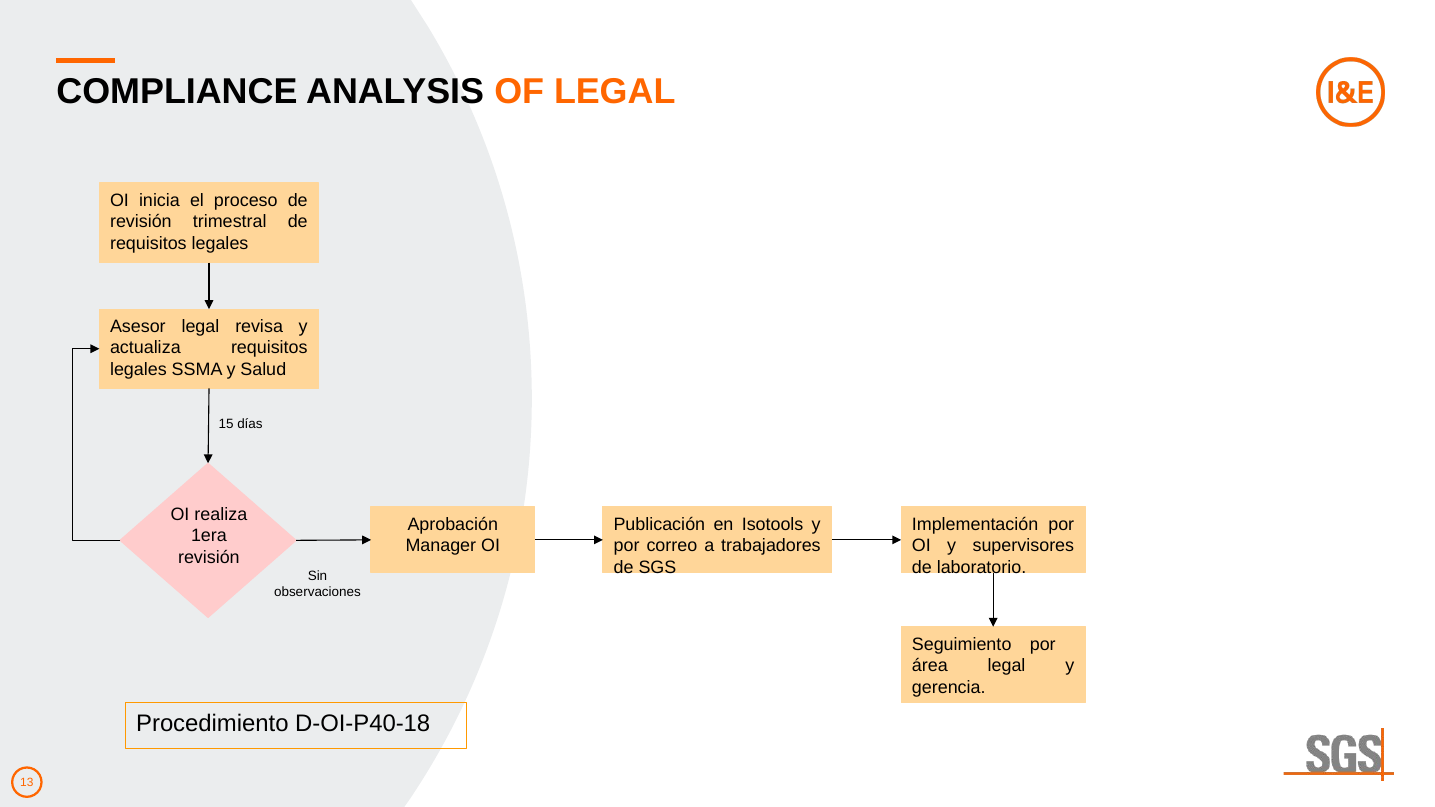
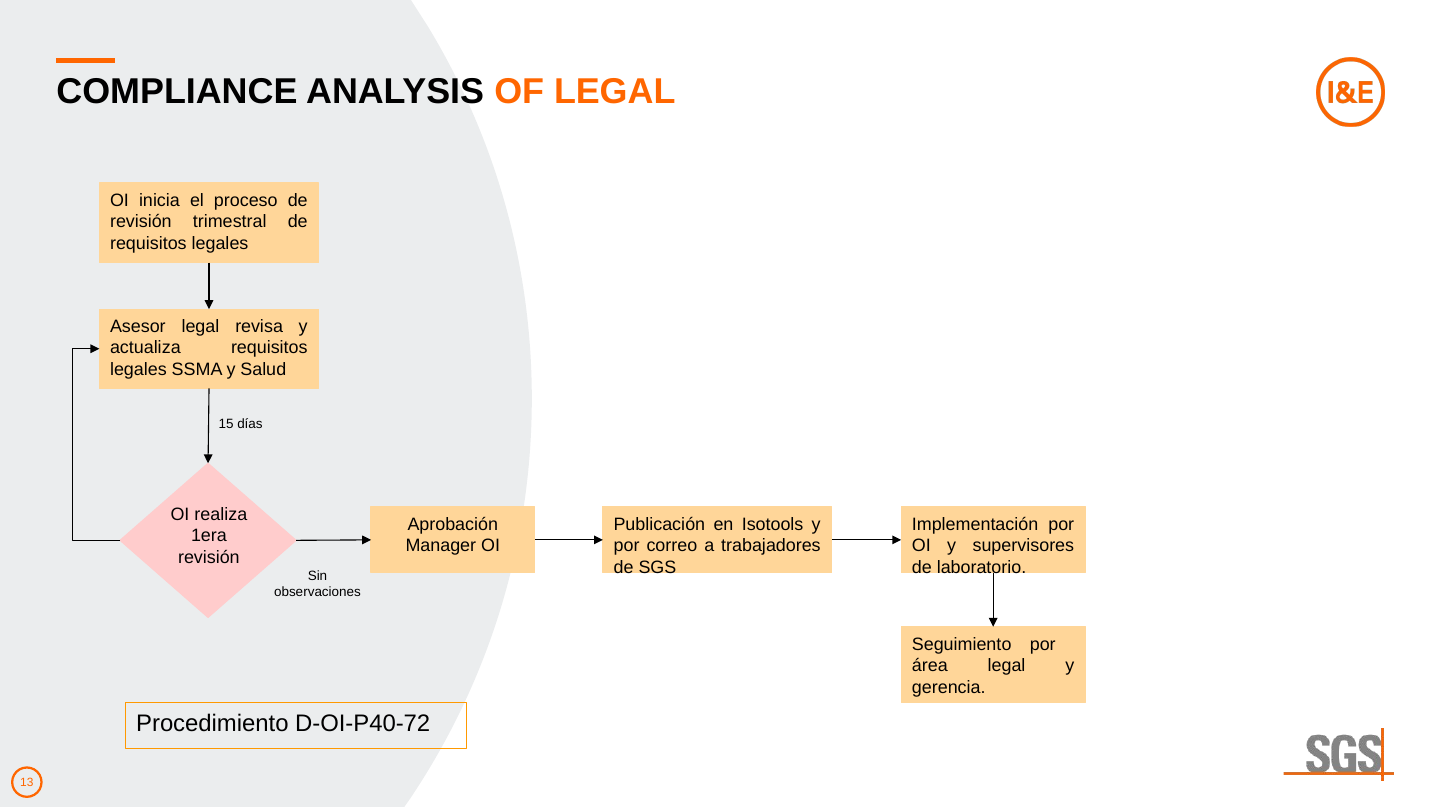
D-OI-P40-18: D-OI-P40-18 -> D-OI-P40-72 (363, 724)
